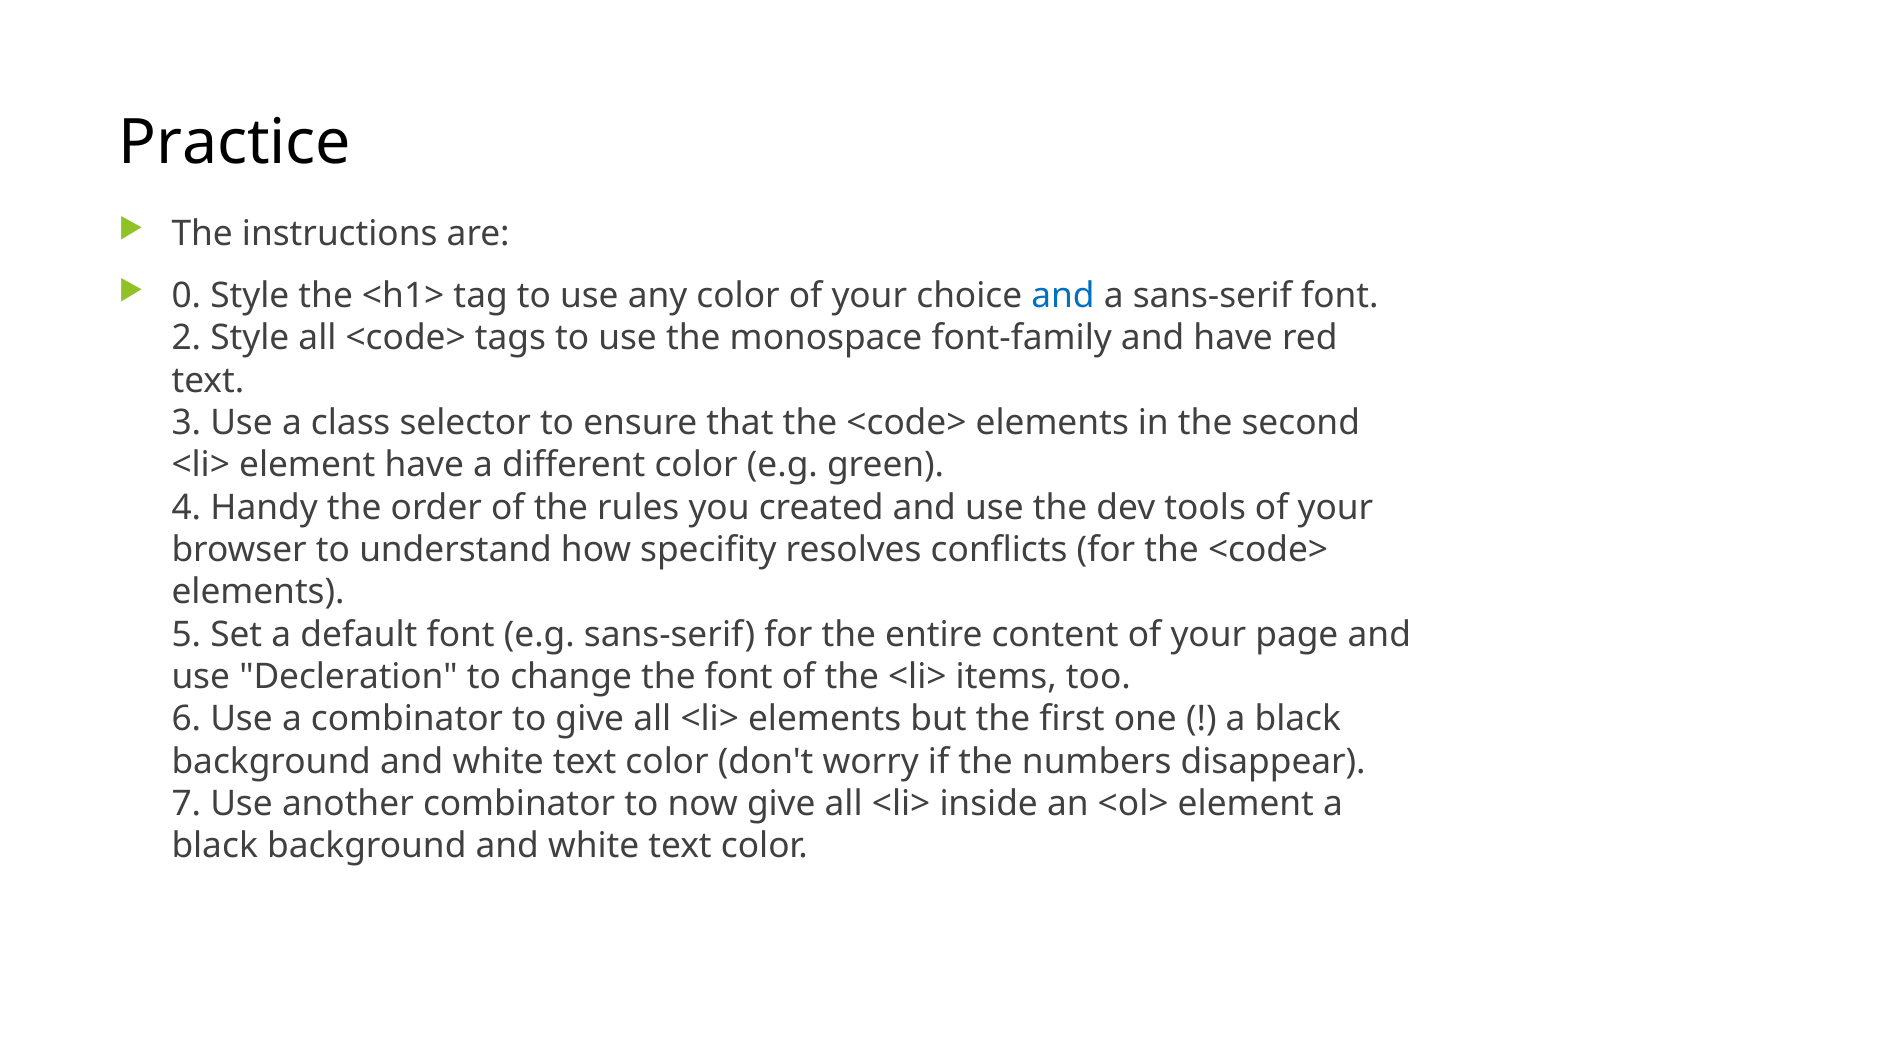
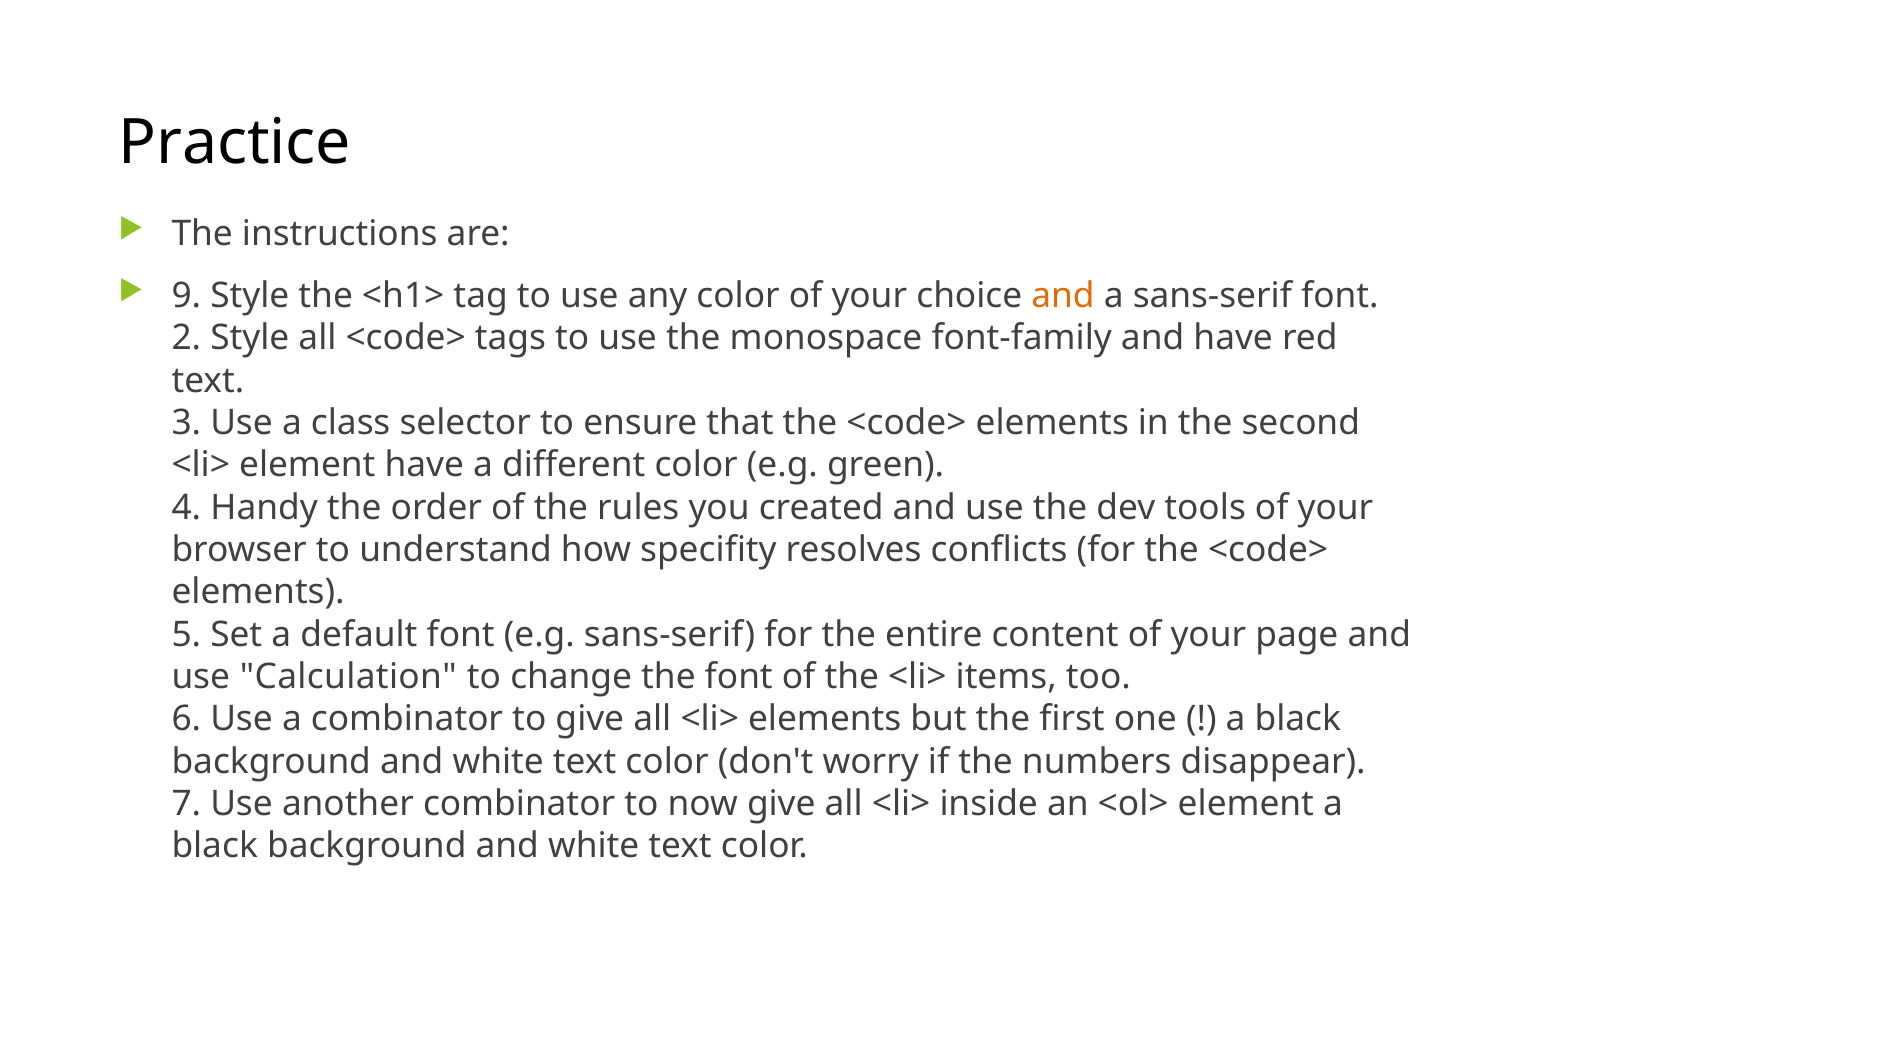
0: 0 -> 9 (186, 296)
and colour: blue -> orange (1063, 296)
Decleration: Decleration -> Calculation (348, 677)
